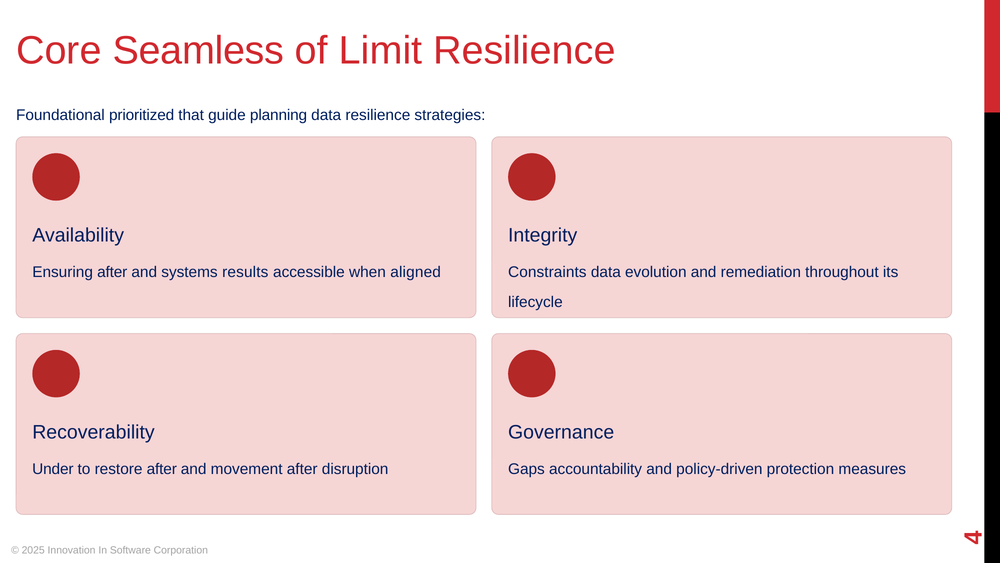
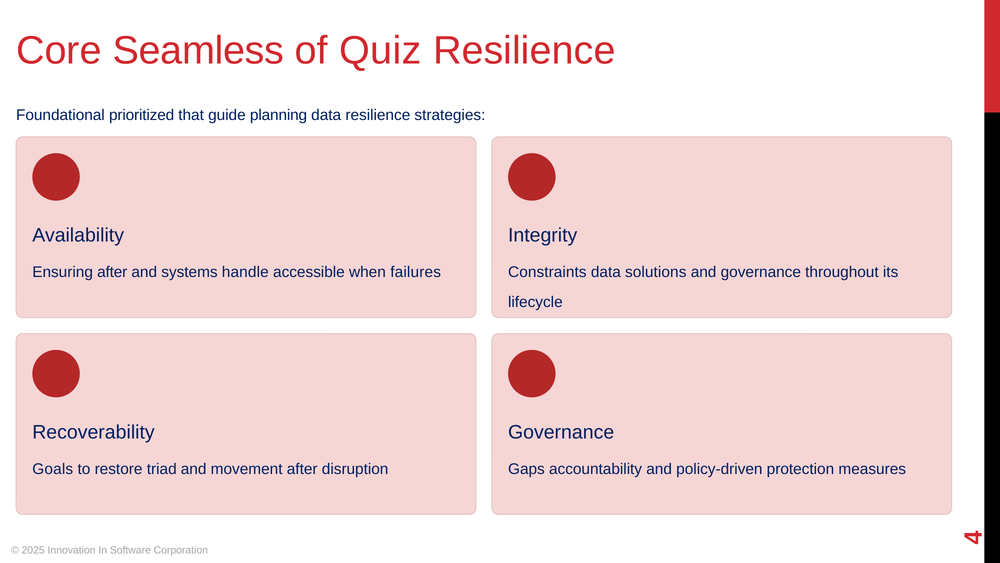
Limit: Limit -> Quiz (380, 50)
results: results -> handle (245, 272)
aligned: aligned -> failures (416, 272)
evolution: evolution -> solutions (656, 272)
and remediation: remediation -> governance (761, 272)
Under: Under -> Goals (53, 469)
restore after: after -> triad (162, 469)
